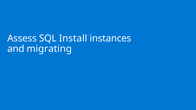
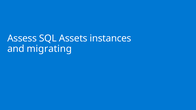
Install: Install -> Assets (73, 38)
